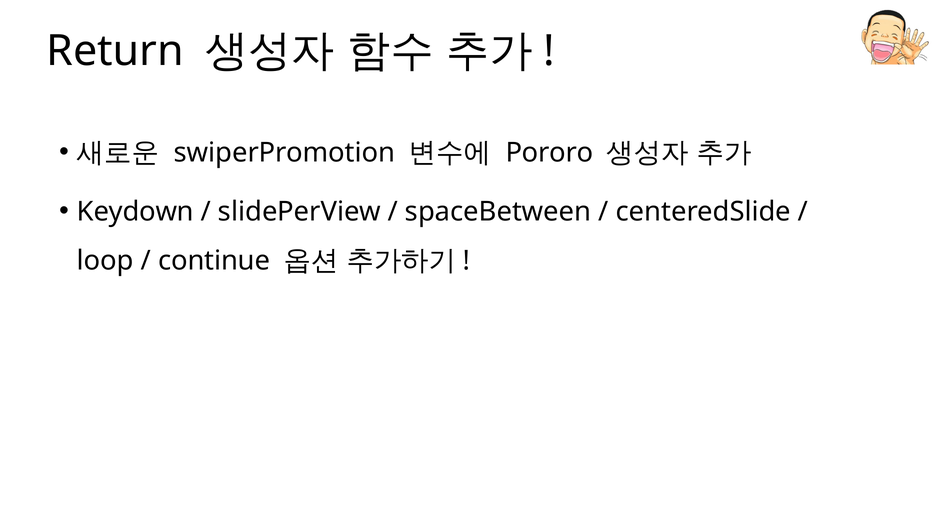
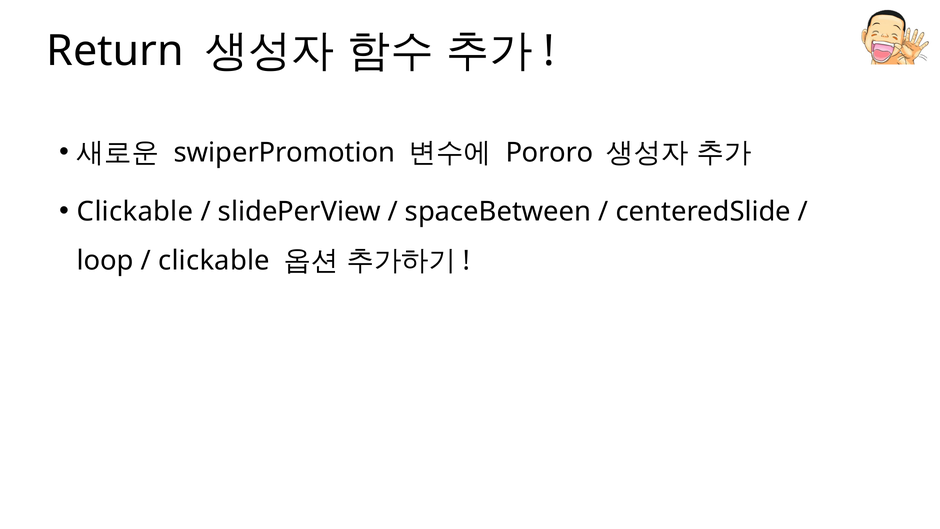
Keydown: Keydown -> Clickable (135, 211)
continue: continue -> clickable (214, 261)
